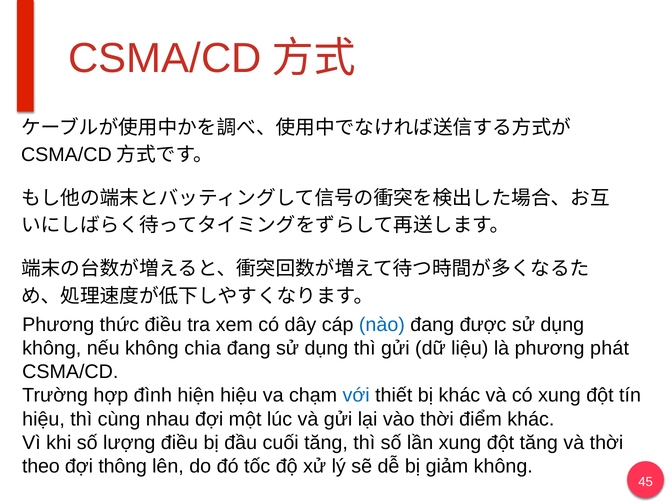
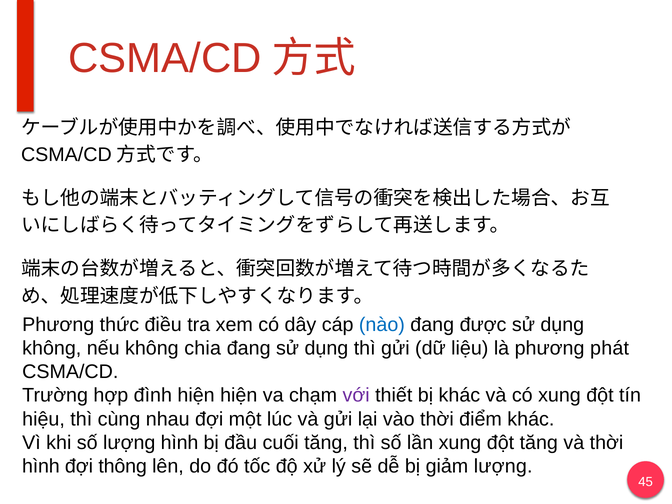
hiện hiệu: hiệu -> hiện (239, 395)
với colour: blue -> purple (356, 395)
lượng điều: điều -> hình (180, 443)
theo: theo -> hình (41, 466)
giảm không: không -> lượng (503, 466)
